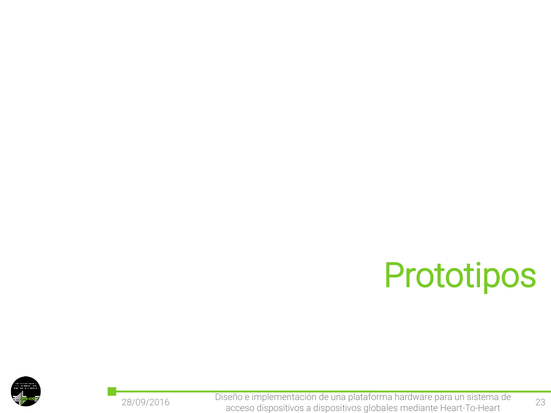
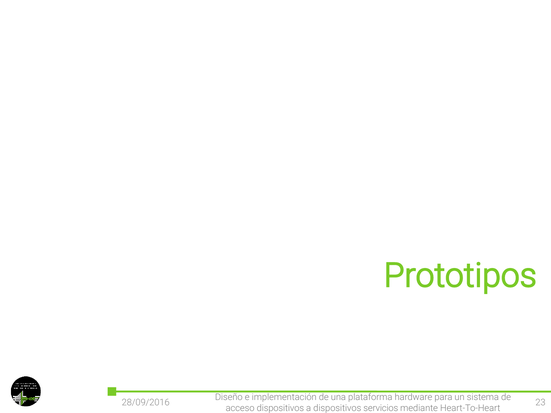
globales: globales -> servicios (381, 408)
